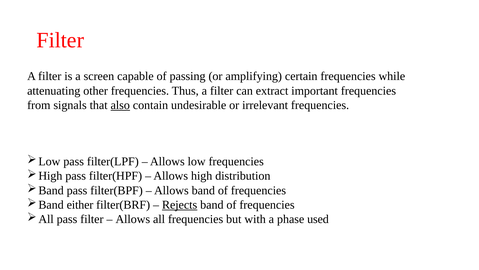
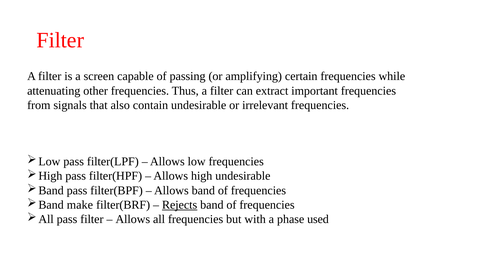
also underline: present -> none (120, 105)
high distribution: distribution -> undesirable (243, 176)
either: either -> make (80, 204)
